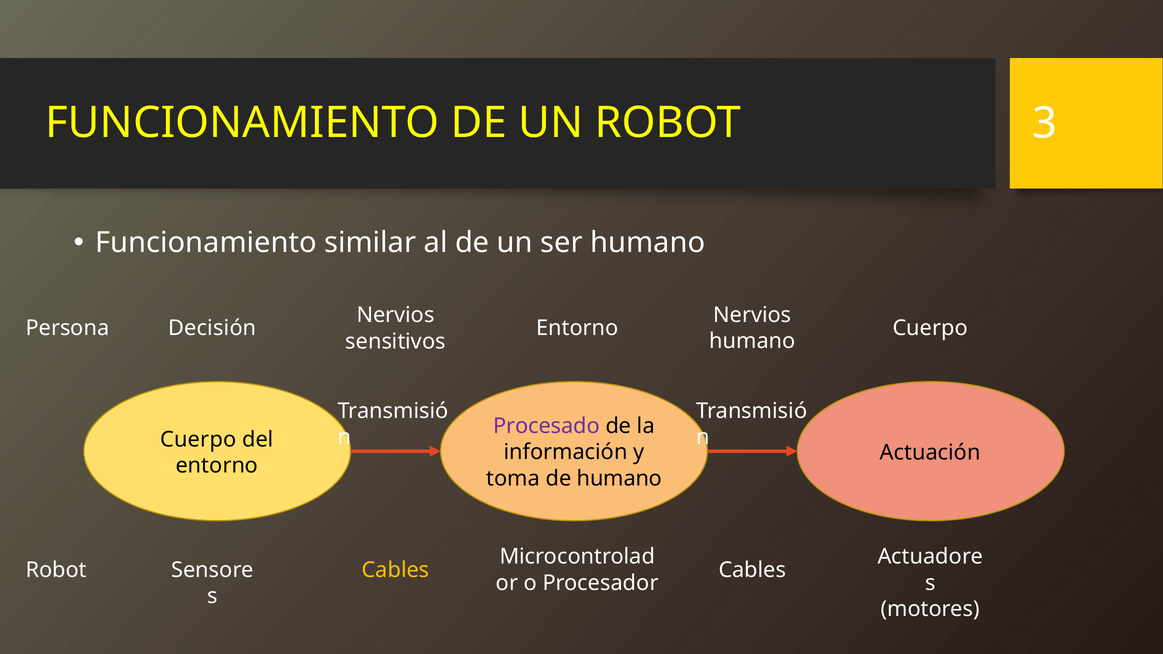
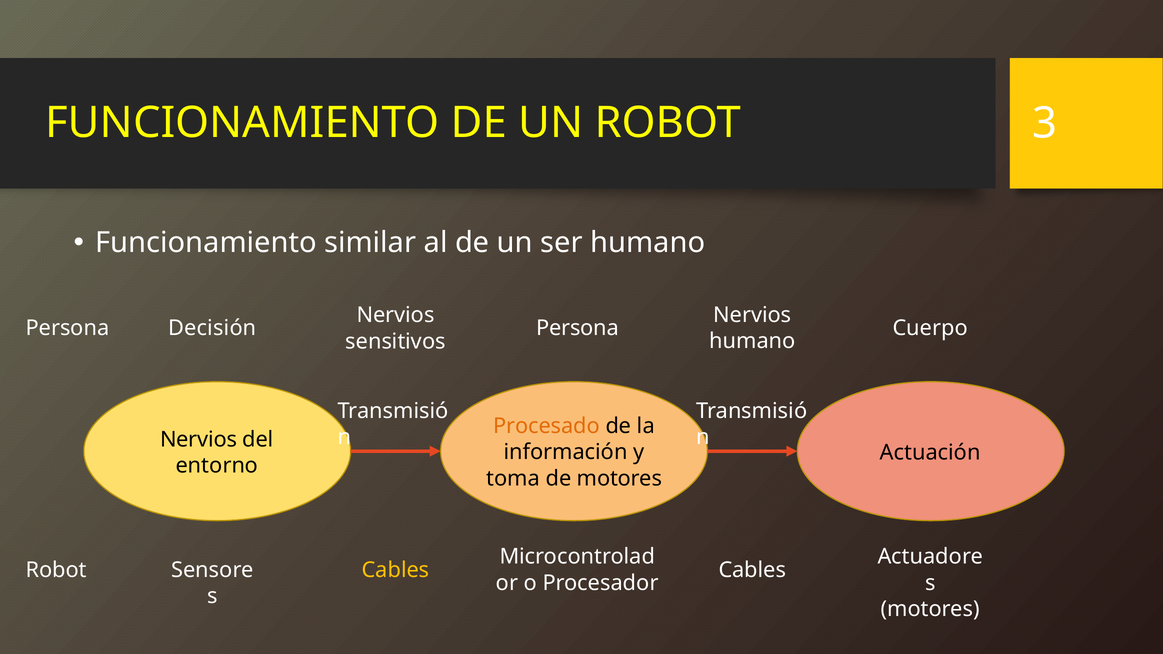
Entorno: Entorno -> Persona (577, 328)
Procesado colour: purple -> orange (547, 426)
Cuerpo: Cuerpo -> Nervios (199, 440)
de humano: humano -> motores (619, 478)
